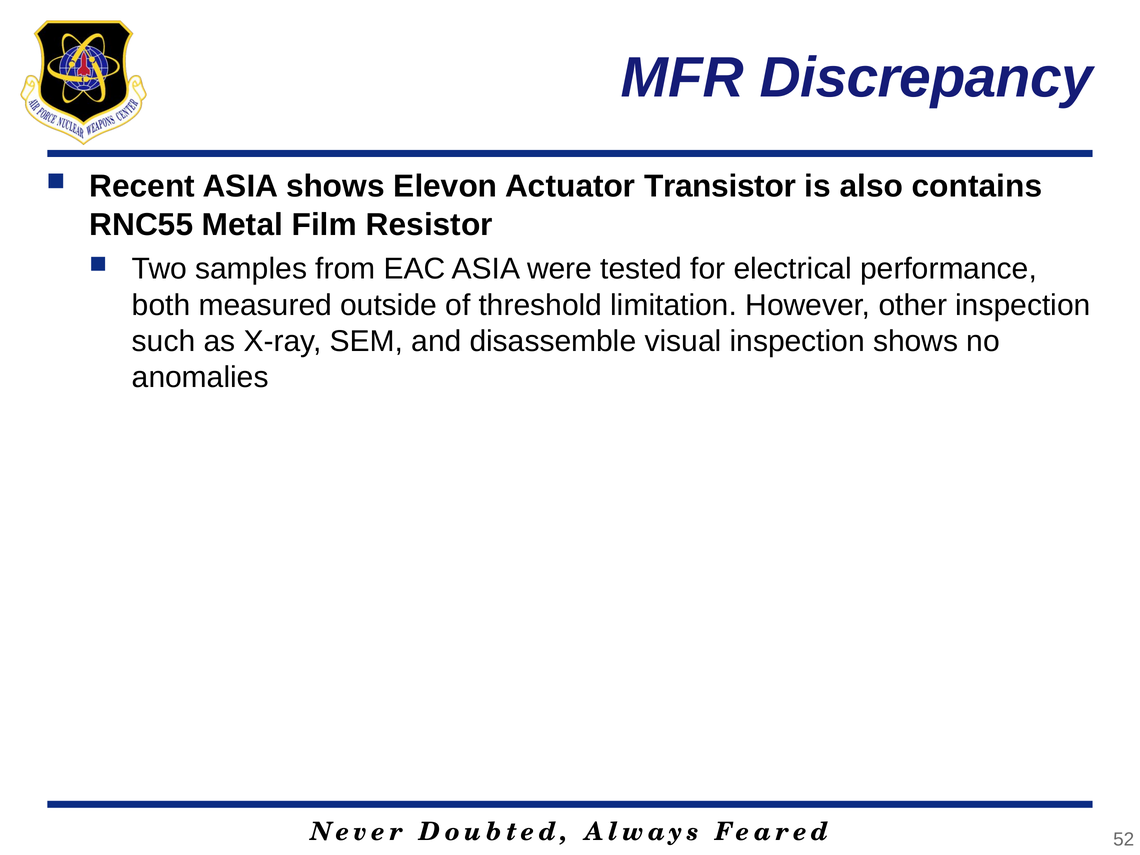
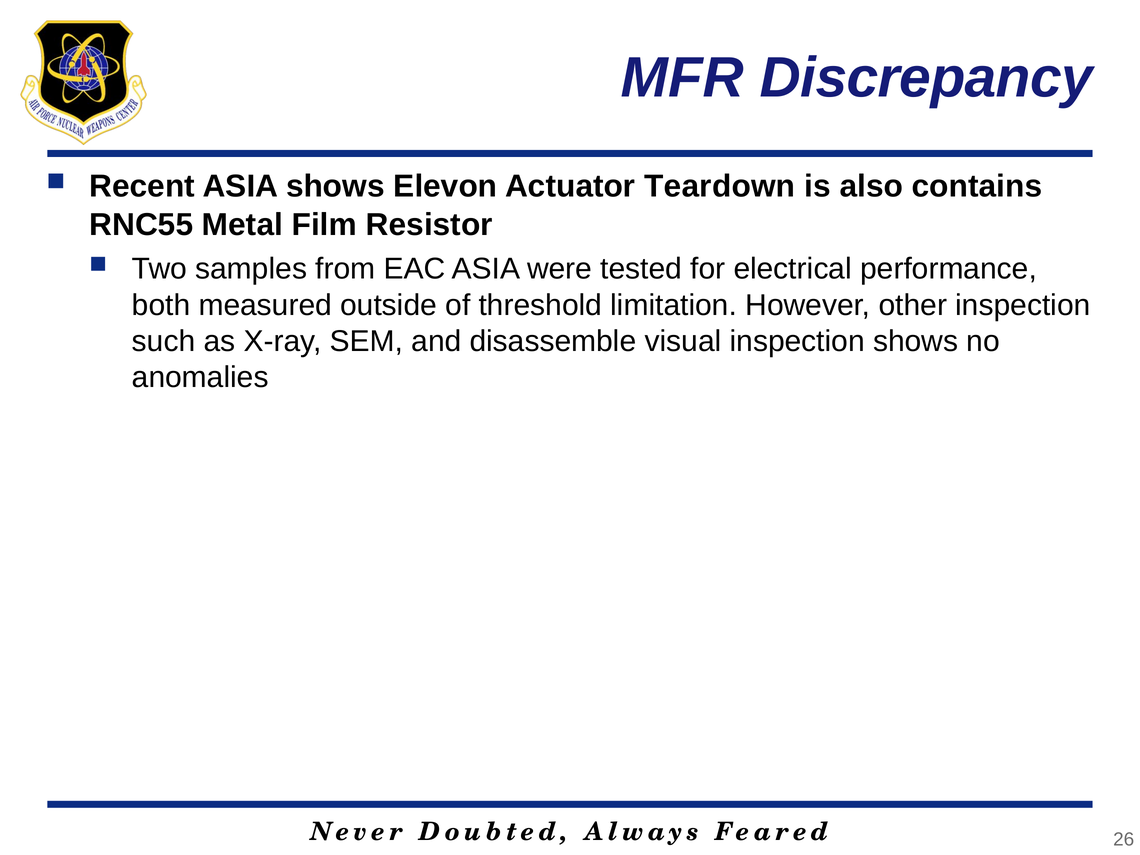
Transistor: Transistor -> Teardown (720, 187)
52: 52 -> 26 (1124, 839)
